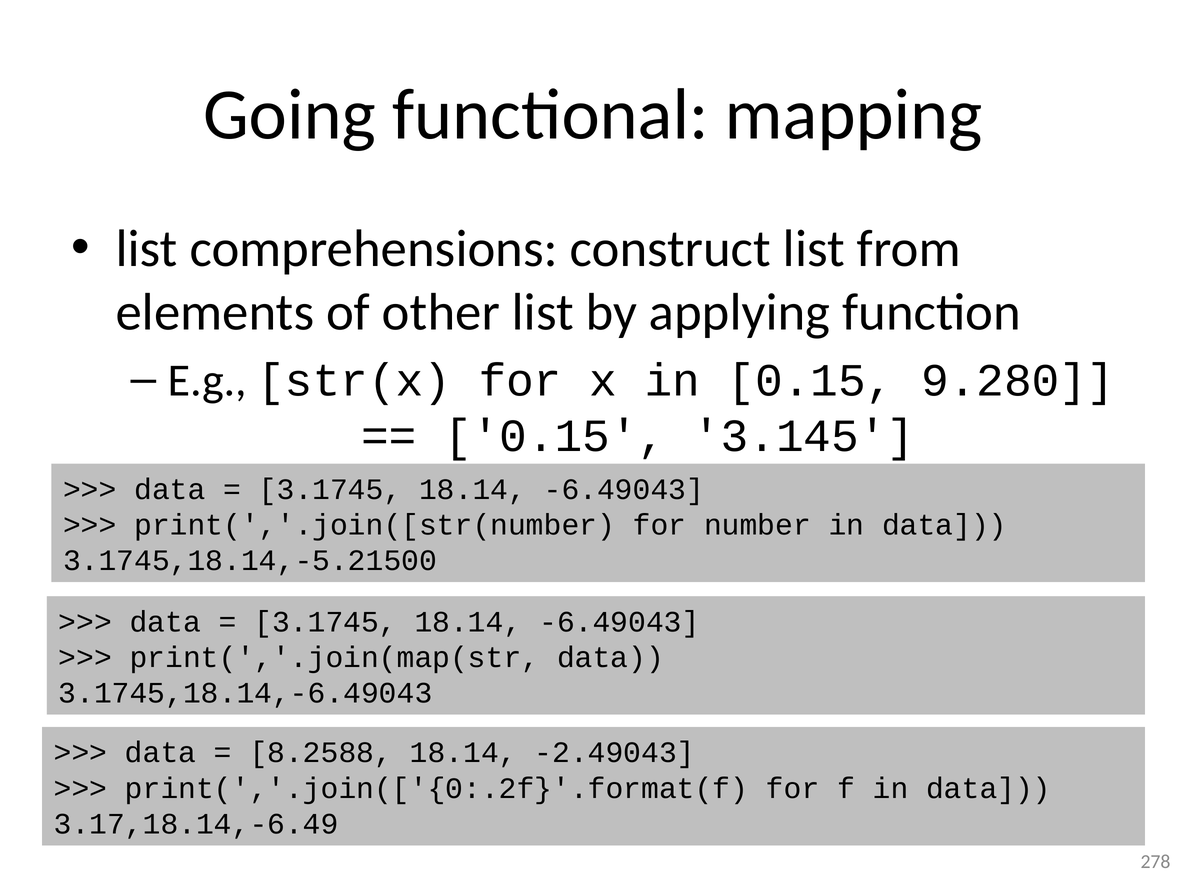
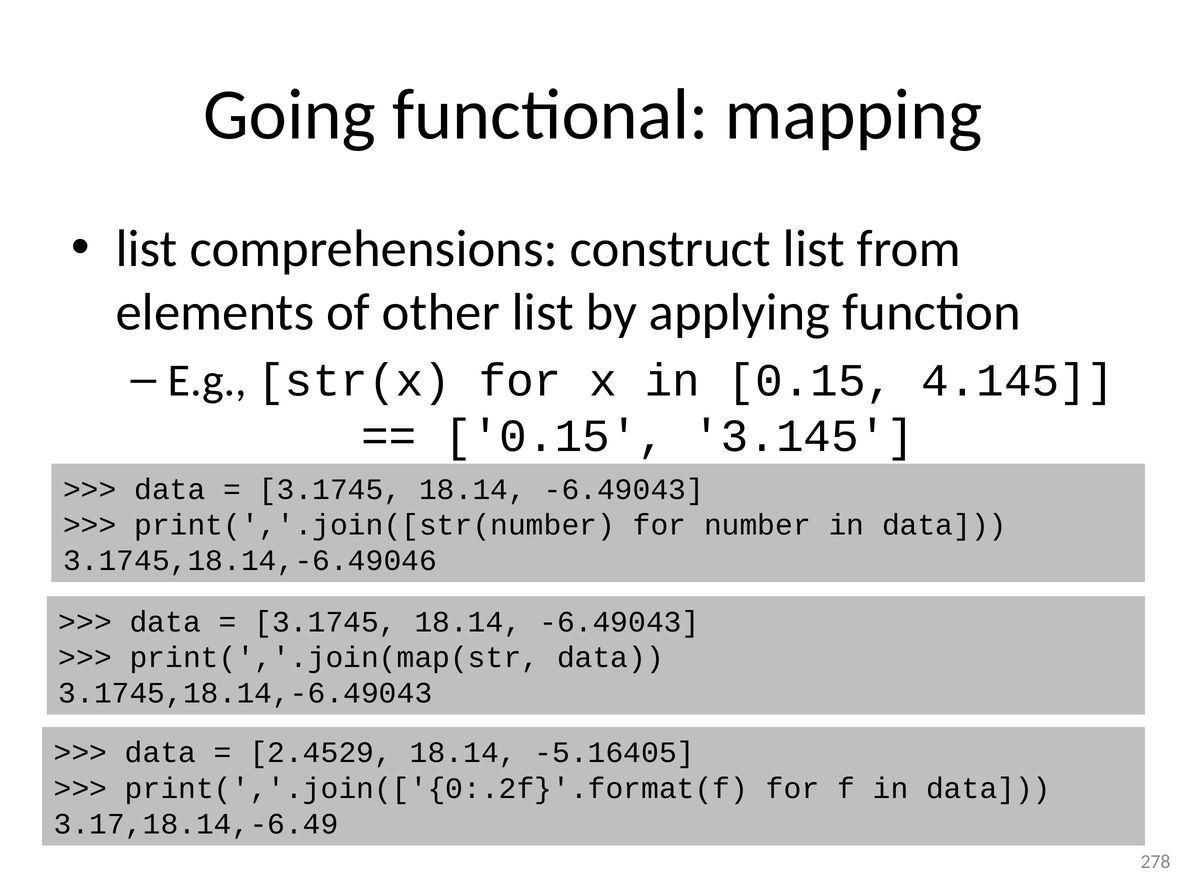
9.280: 9.280 -> 4.145 (1018, 380)
3.1745,18.14,-5.21500: 3.1745,18.14,-5.21500 -> 3.1745,18.14,-6.49046 (250, 561)
8.2588: 8.2588 -> 2.4529 (321, 753)
-2.49043: -2.49043 -> -5.16405 (615, 753)
